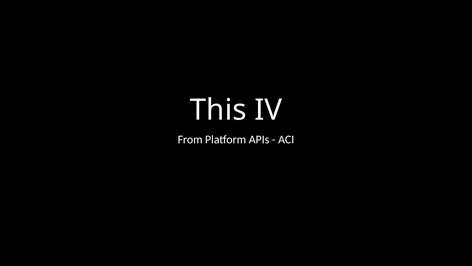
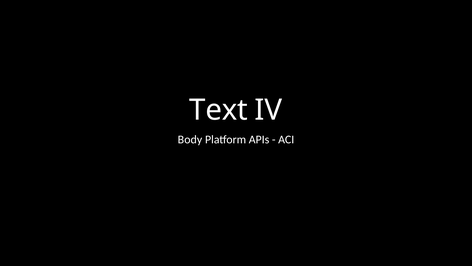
This: This -> Text (218, 110)
From: From -> Body (190, 139)
